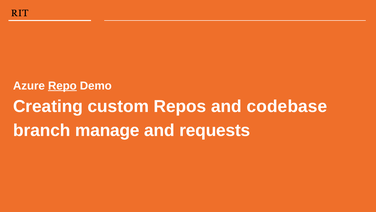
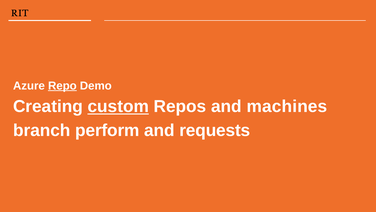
custom underline: none -> present (118, 106)
codebase: codebase -> machines (287, 106)
manage: manage -> perform (107, 130)
